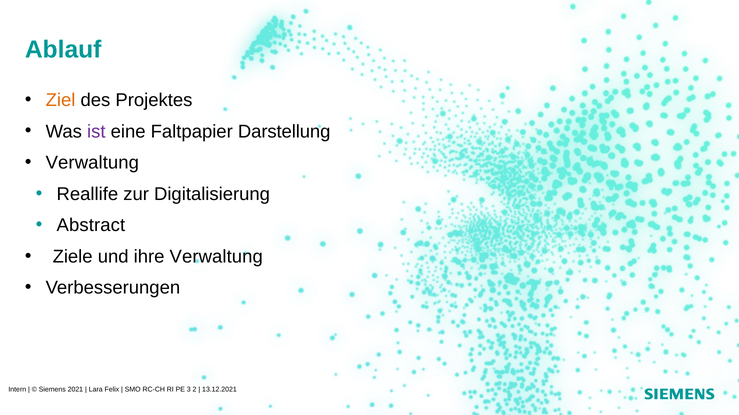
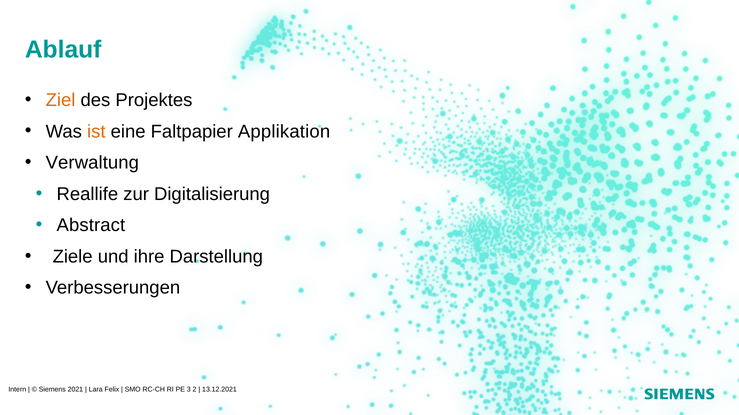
ist colour: purple -> orange (96, 132)
Darstellung: Darstellung -> Applikation (284, 132)
ihre Verwaltung: Verwaltung -> Darstellung (216, 257)
